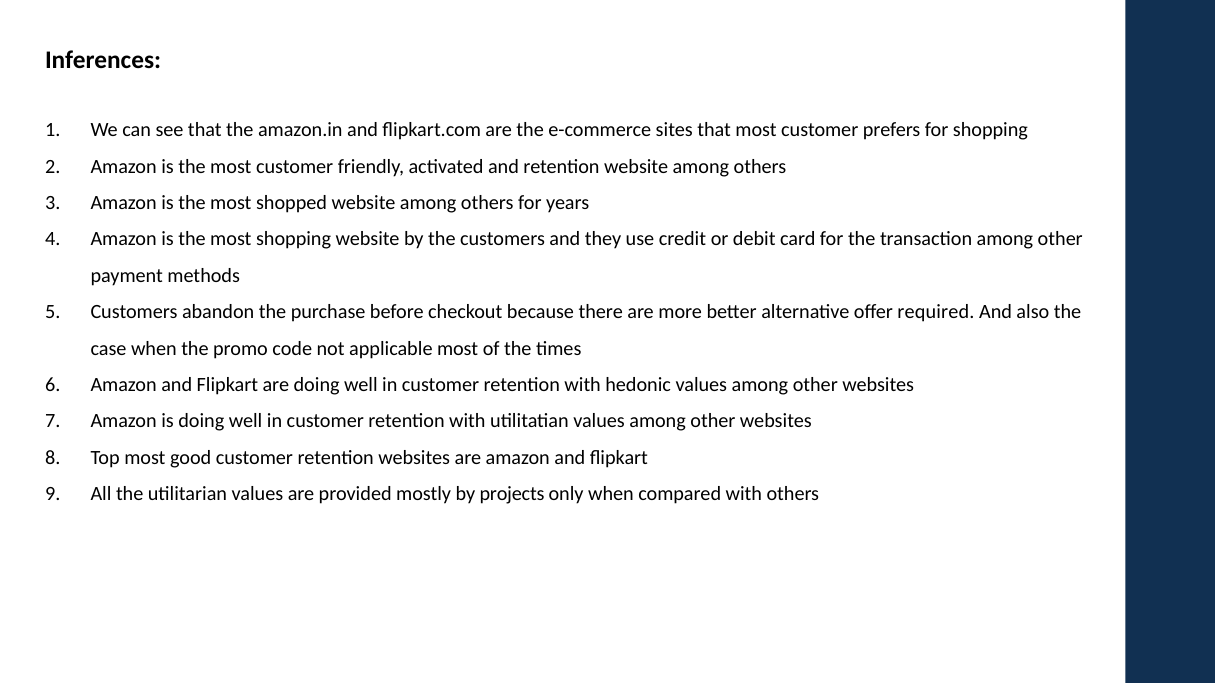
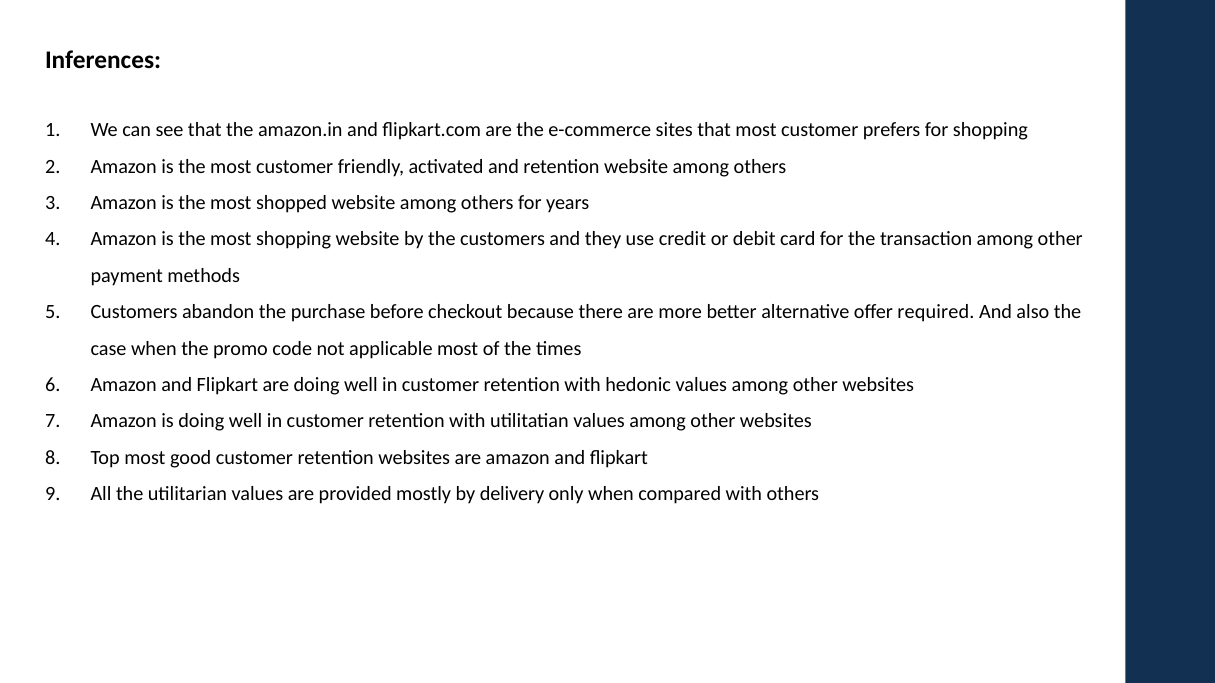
projects: projects -> delivery (512, 494)
